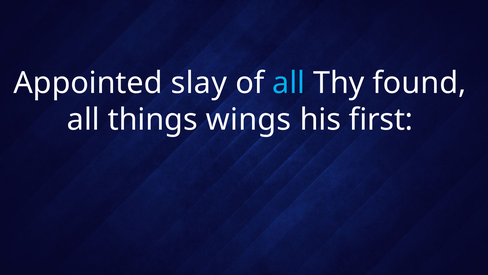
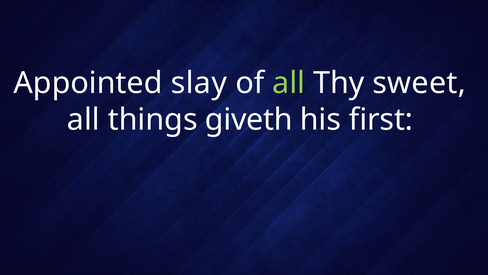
all colour: light blue -> light green (289, 83)
found: found -> sweet (419, 83)
wings: wings -> giveth (249, 119)
